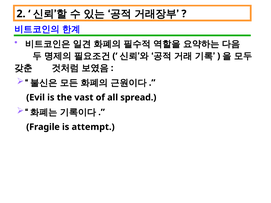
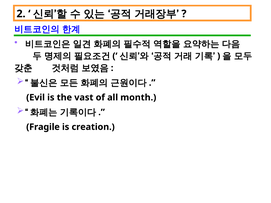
spread: spread -> month (138, 98)
attempt: attempt -> creation (93, 127)
